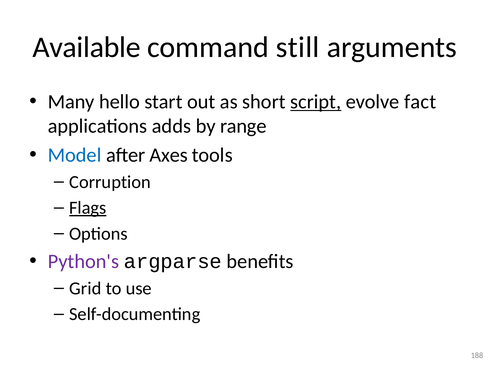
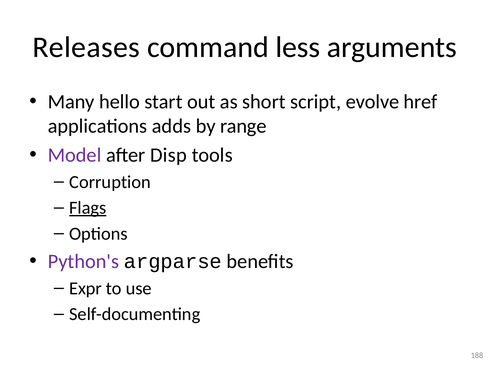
Available: Available -> Releases (86, 47)
still: still -> less (298, 47)
script underline: present -> none (316, 102)
fact: fact -> href (420, 102)
Model colour: blue -> purple (75, 155)
Axes: Axes -> Disp (168, 155)
Grid: Grid -> Expr (86, 289)
